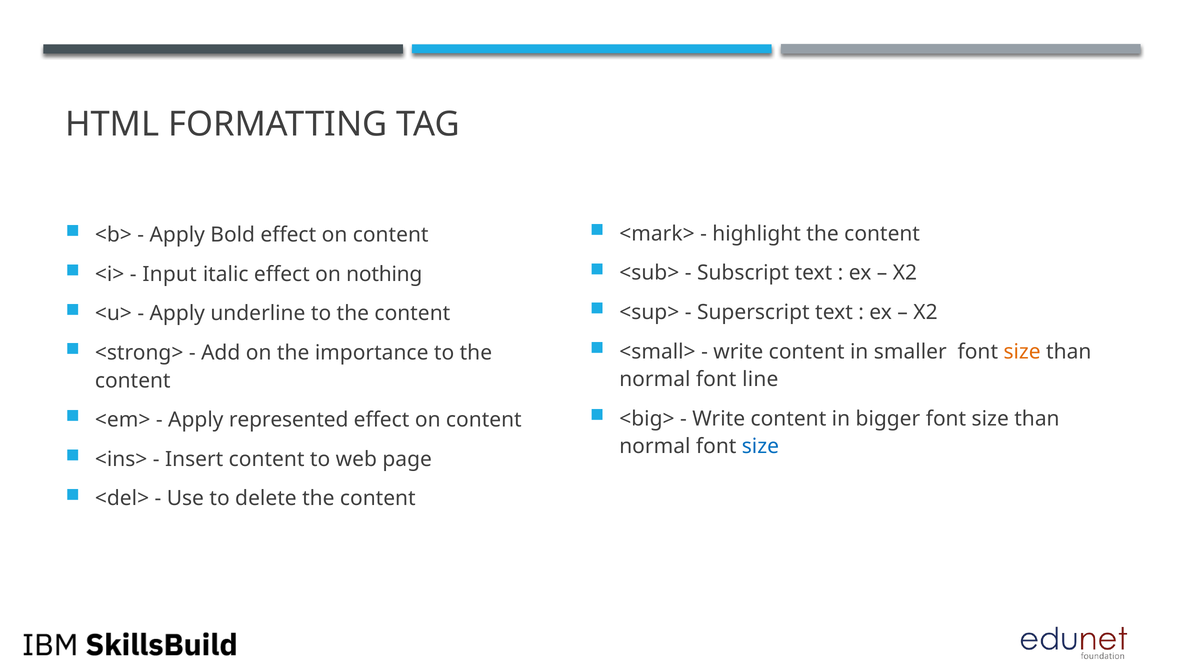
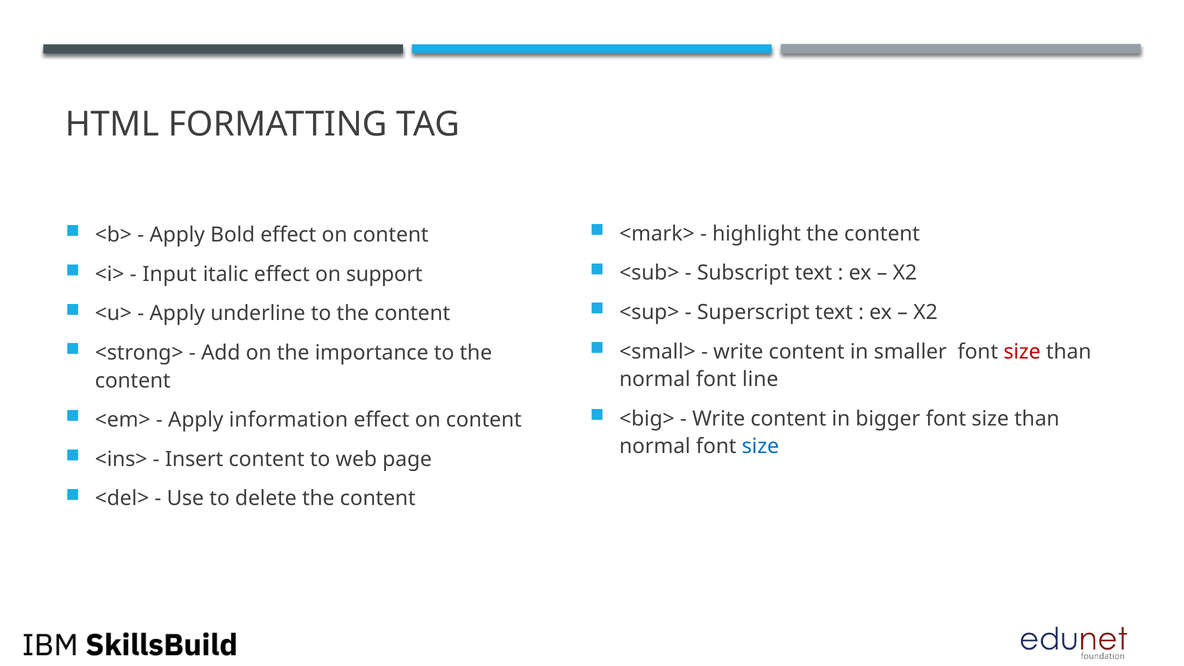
nothing: nothing -> support (384, 274)
size colour: orange -> red (1022, 352)
represented: represented -> information (289, 420)
